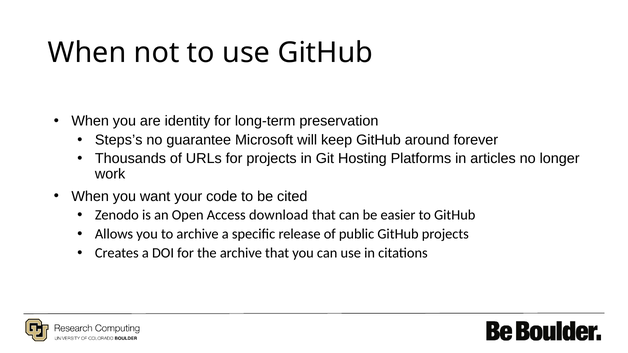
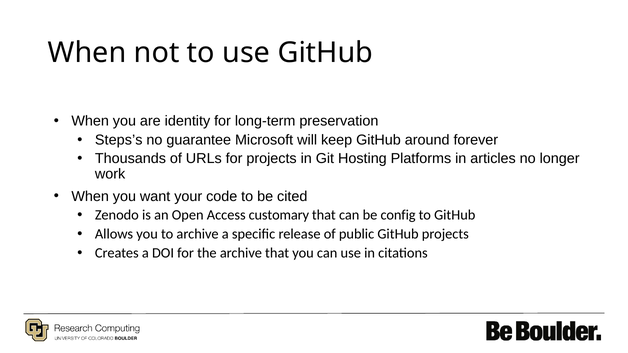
download: download -> customary (279, 215)
easier: easier -> config (398, 215)
